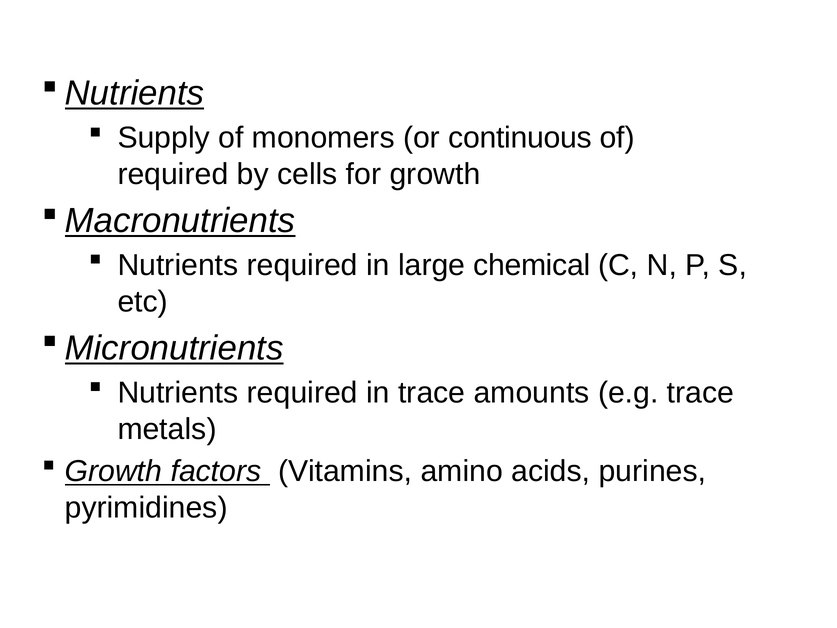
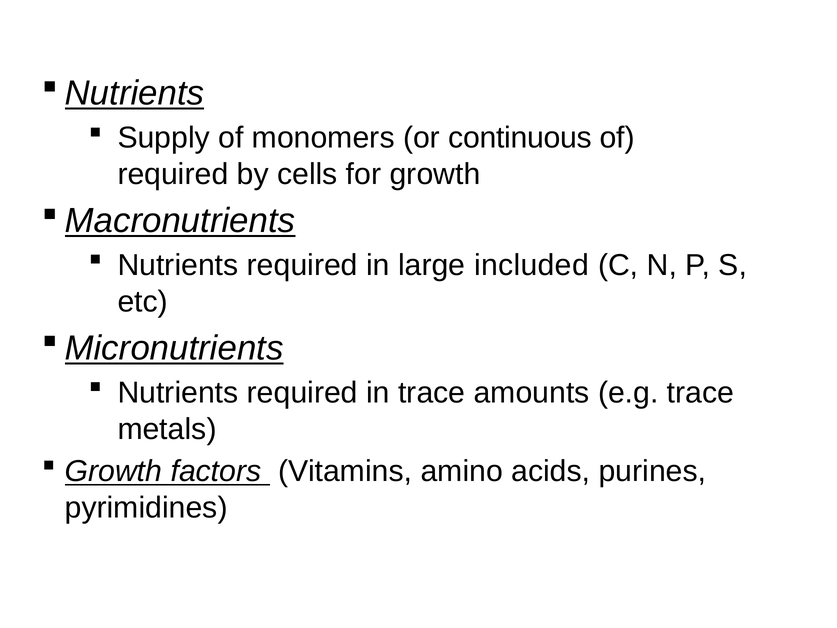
chemical: chemical -> included (531, 265)
